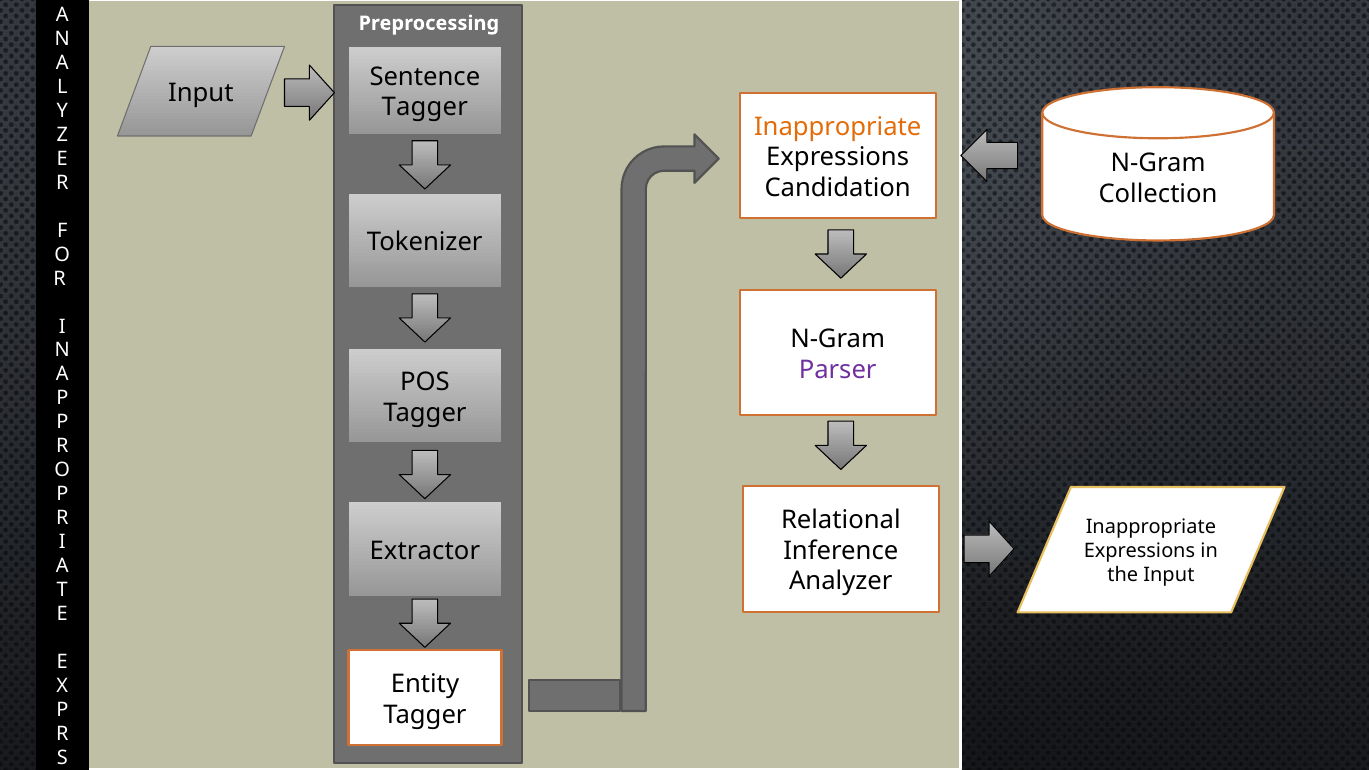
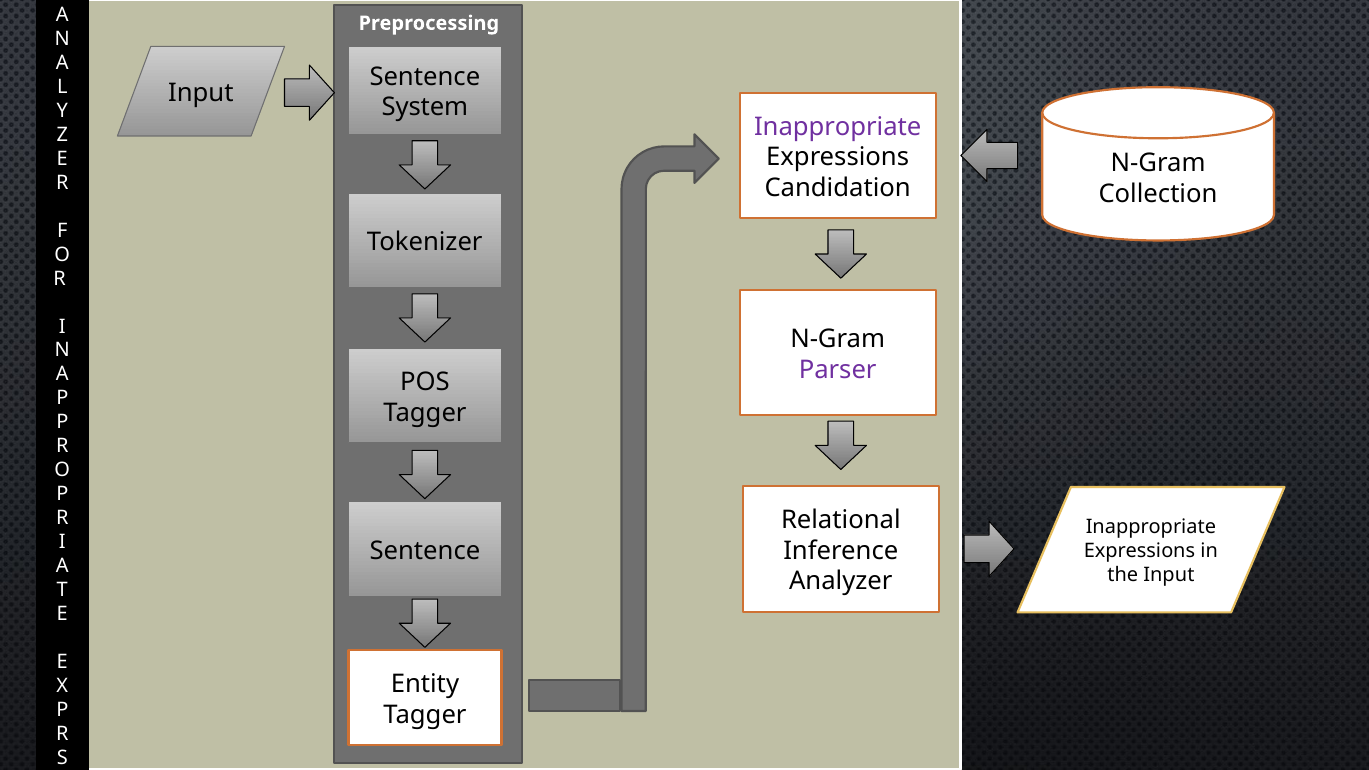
Tagger: Tagger -> System (425, 107)
Inappropriate colour: orange -> purple (838, 127)
Extractor: Extractor -> Sentence (425, 551)
